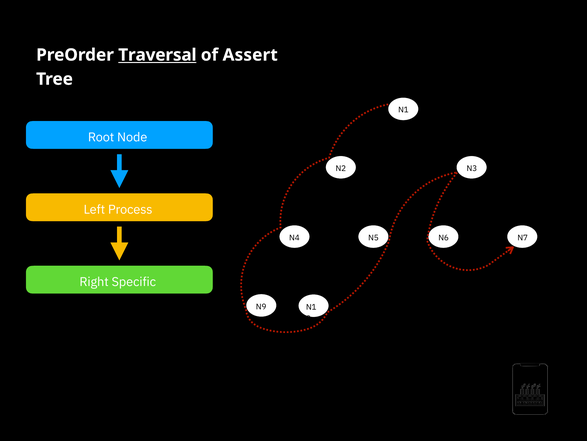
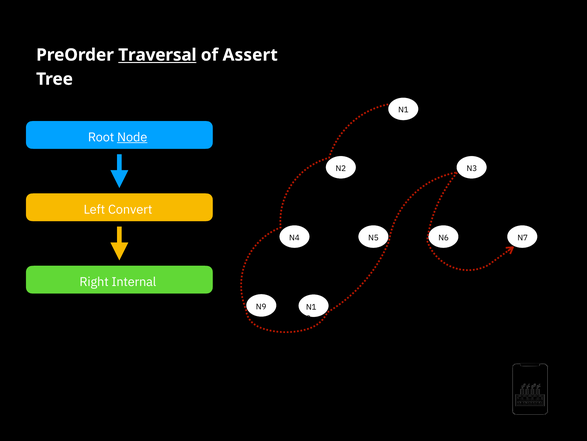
Node underline: none -> present (132, 137)
Process: Process -> Convert (130, 209)
Specific: Specific -> Internal (134, 282)
